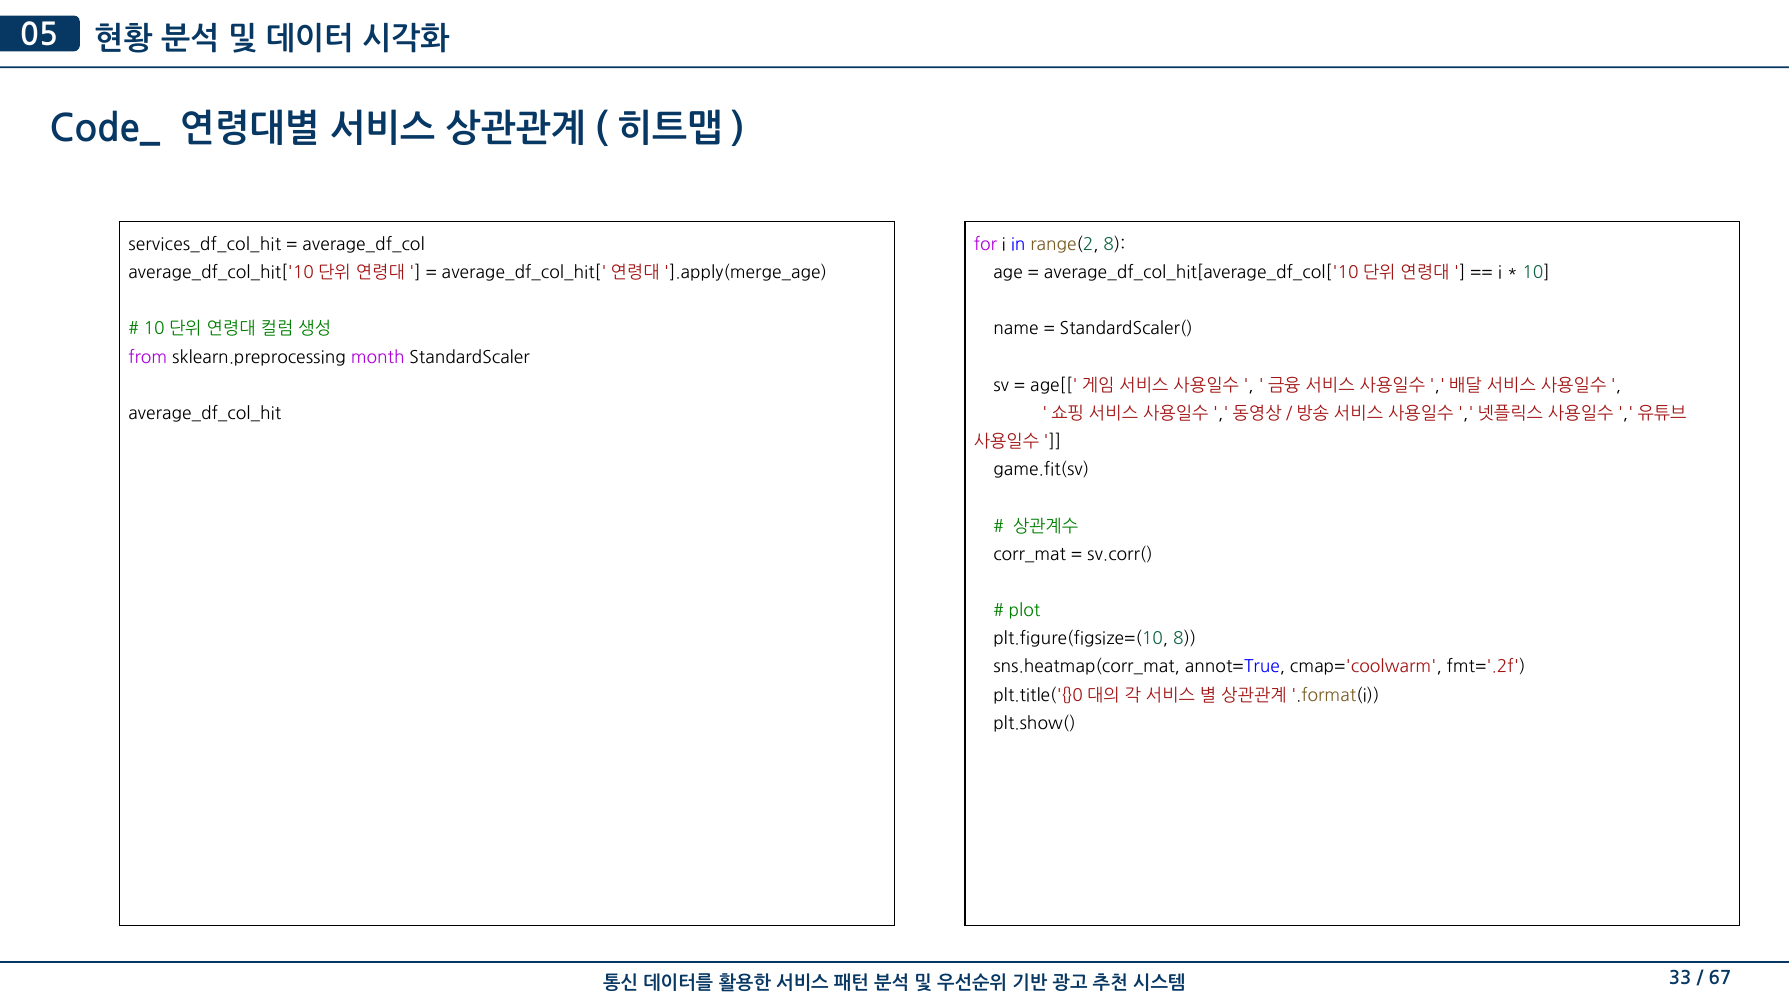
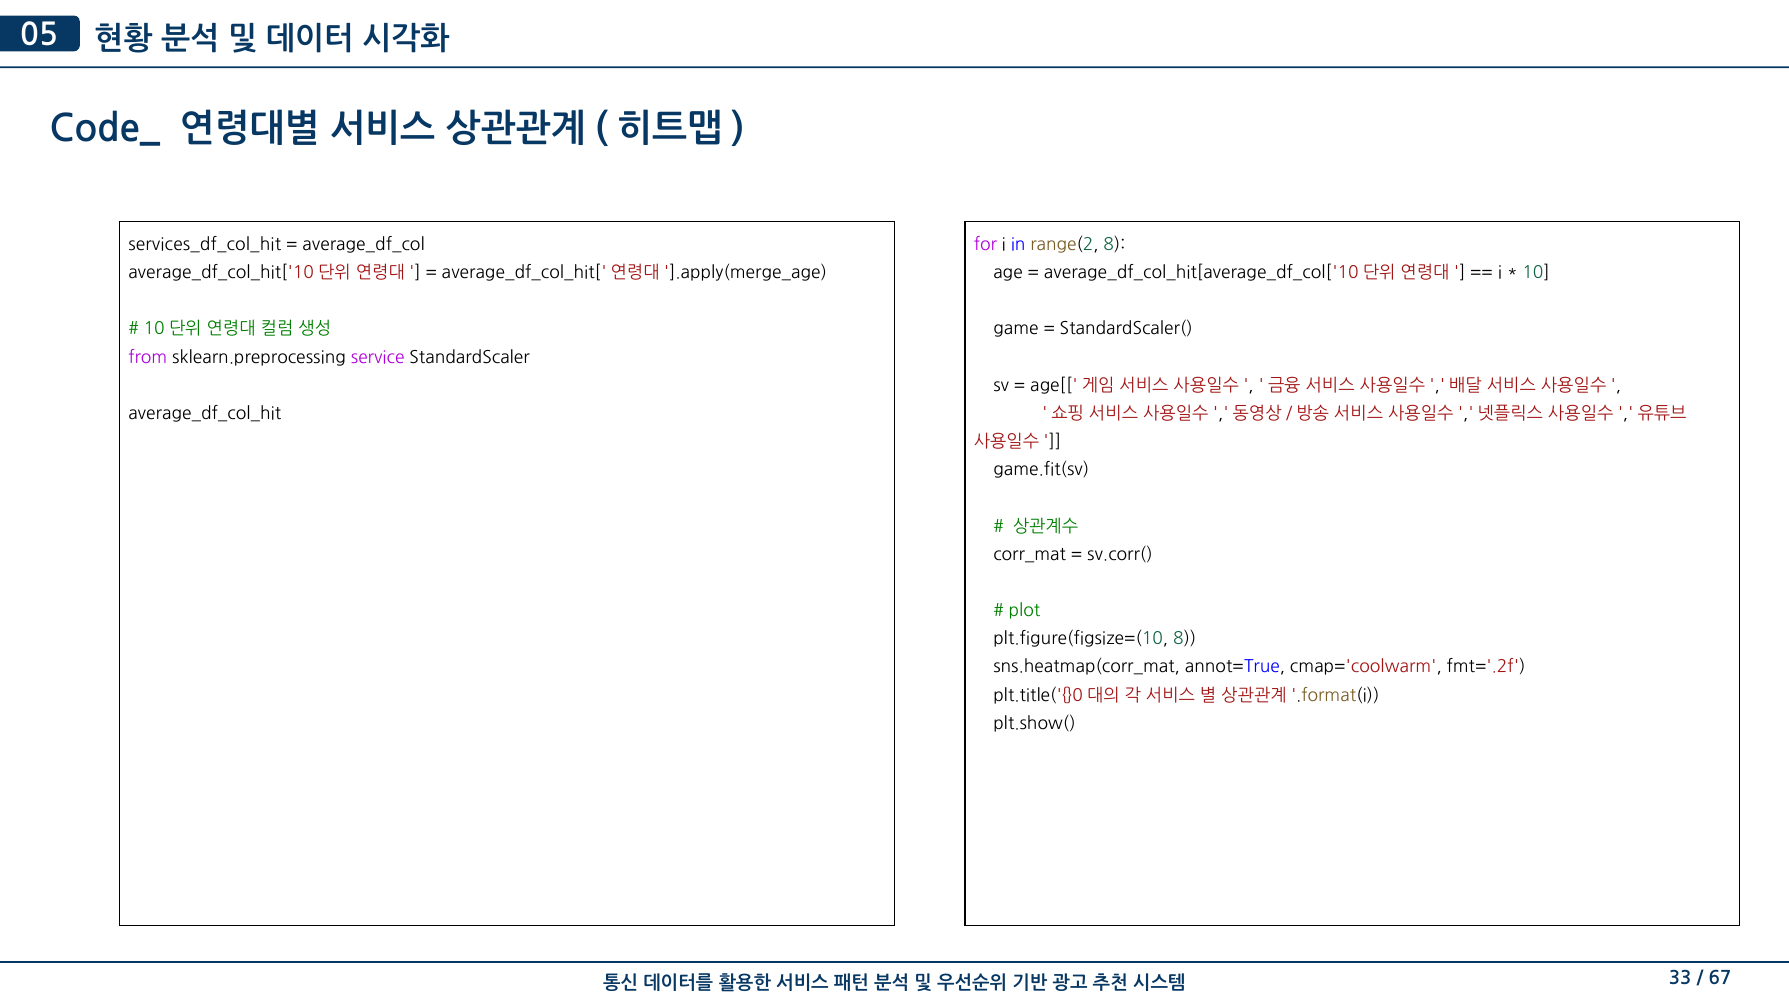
name: name -> game (1016, 329)
month: month -> service (378, 357)
